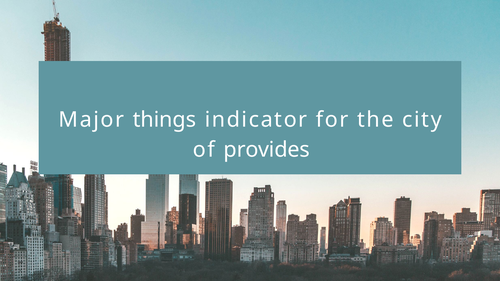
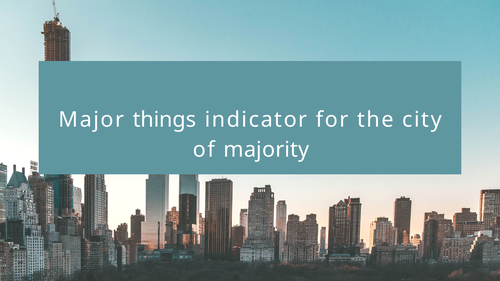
provides: provides -> majority (266, 150)
